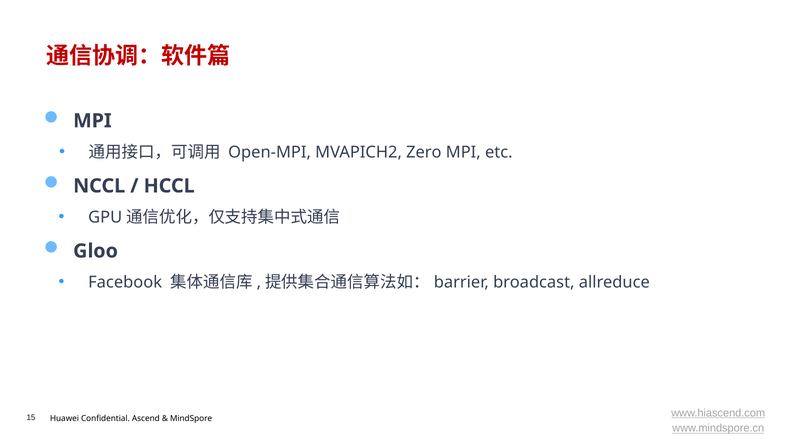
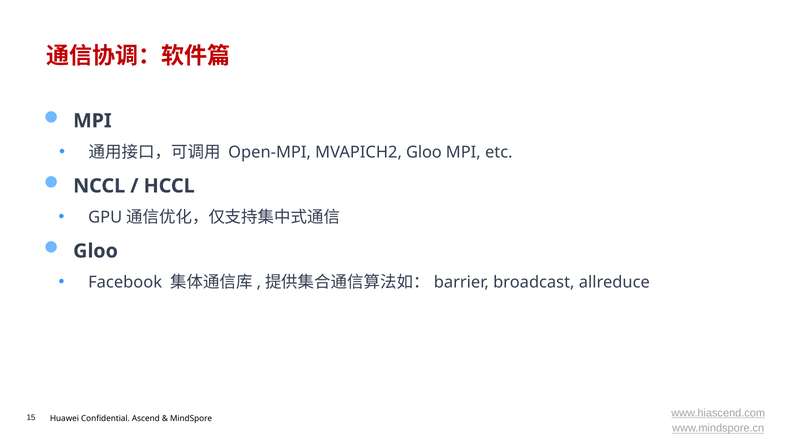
MVAPICH2 Zero: Zero -> Gloo (424, 152)
